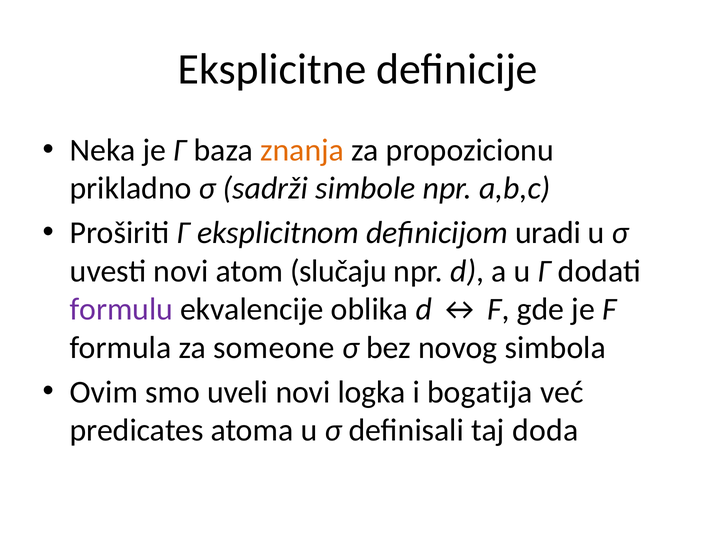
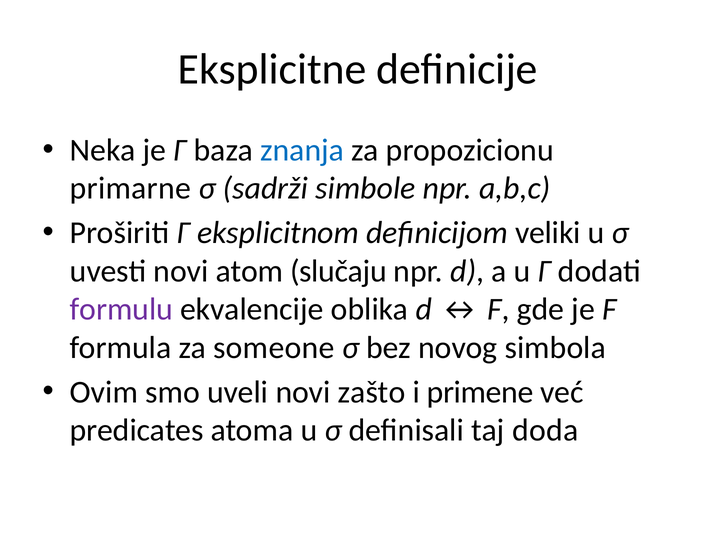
znanja colour: orange -> blue (302, 150)
prikladno: prikladno -> primarne (130, 188)
uradi: uradi -> veliki (548, 233)
logka: logka -> zašto (372, 392)
bogatija: bogatija -> primene (480, 392)
